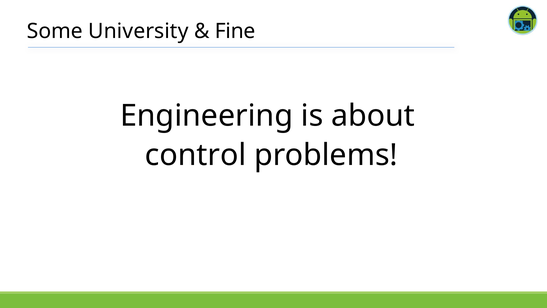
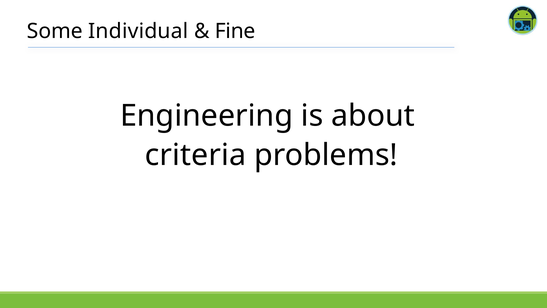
University: University -> Individual (138, 31)
control: control -> criteria (196, 155)
